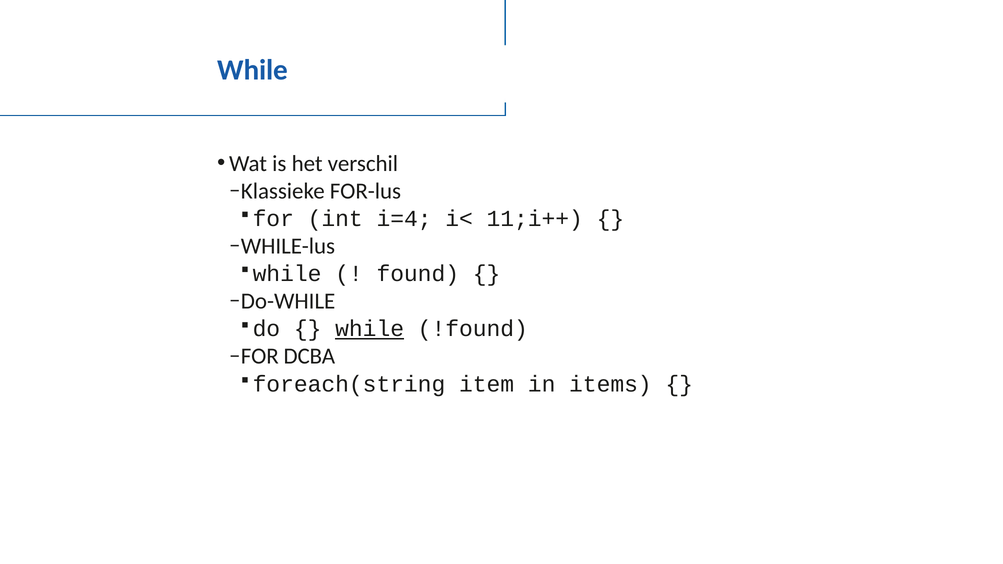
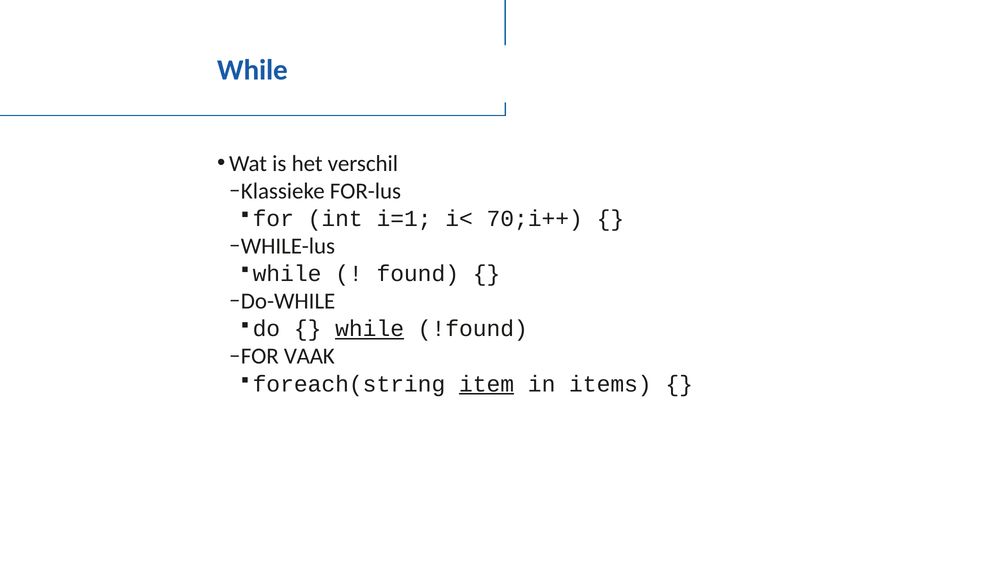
i=4: i=4 -> i=1 (404, 219)
11;i++: 11;i++ -> 70;i++ (535, 219)
DCBA: DCBA -> VAAK (309, 356)
item underline: none -> present (487, 384)
